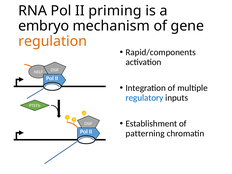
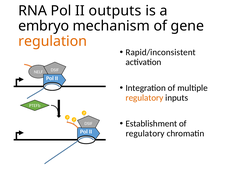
priming: priming -> outputs (115, 11)
Rapid/components: Rapid/components -> Rapid/inconsistent (161, 52)
regulatory colour: blue -> orange (144, 98)
patterning: patterning -> regulatory (145, 133)
